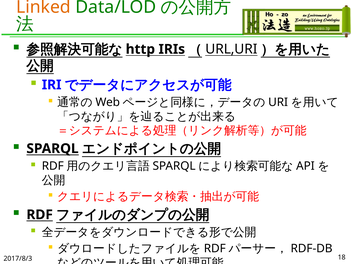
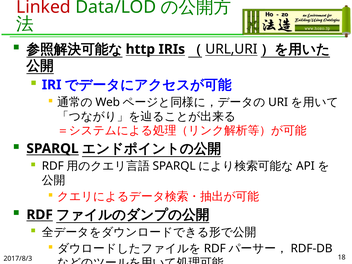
Linked colour: orange -> red (43, 7)
